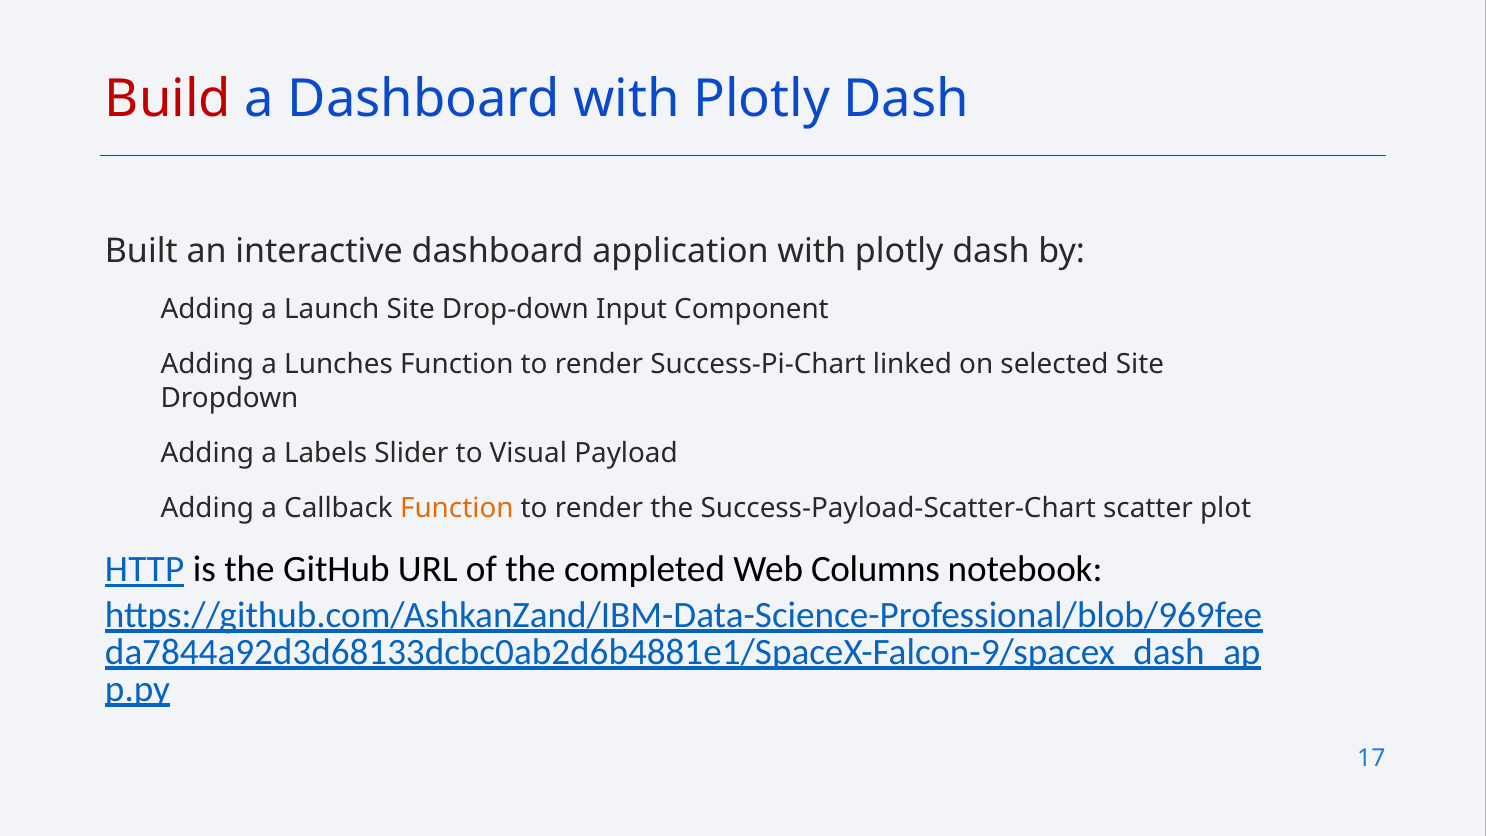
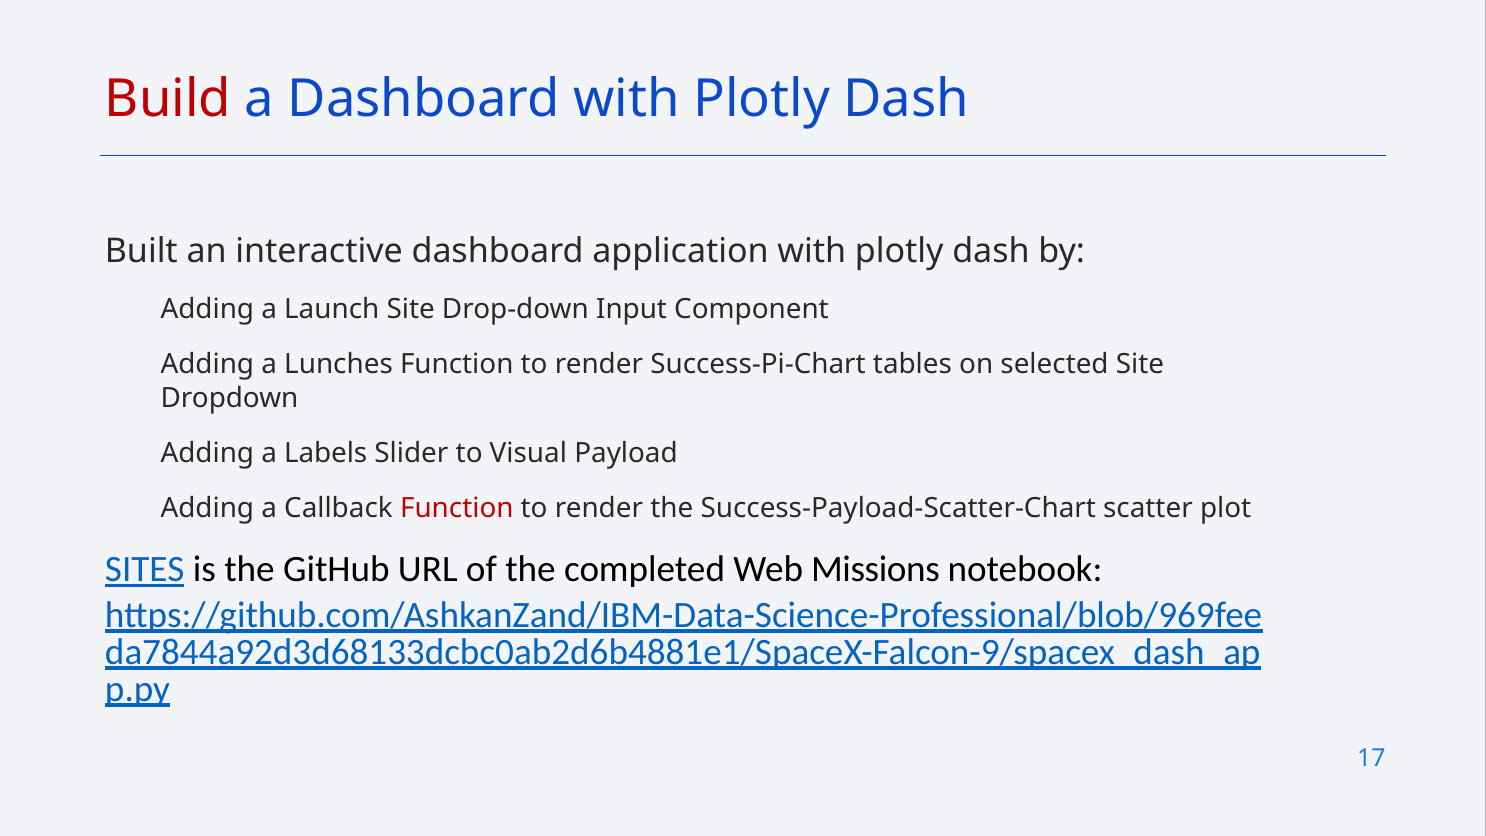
linked: linked -> tables (912, 364)
Function colour: orange -> red (457, 508)
HTTP: HTTP -> SITES (145, 569)
Columns: Columns -> Missions (875, 569)
